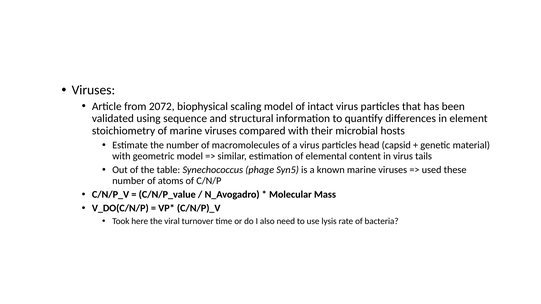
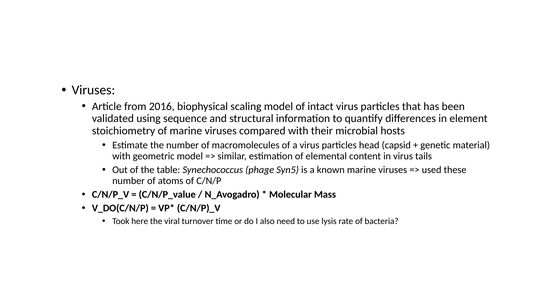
2072: 2072 -> 2016 (162, 106)
